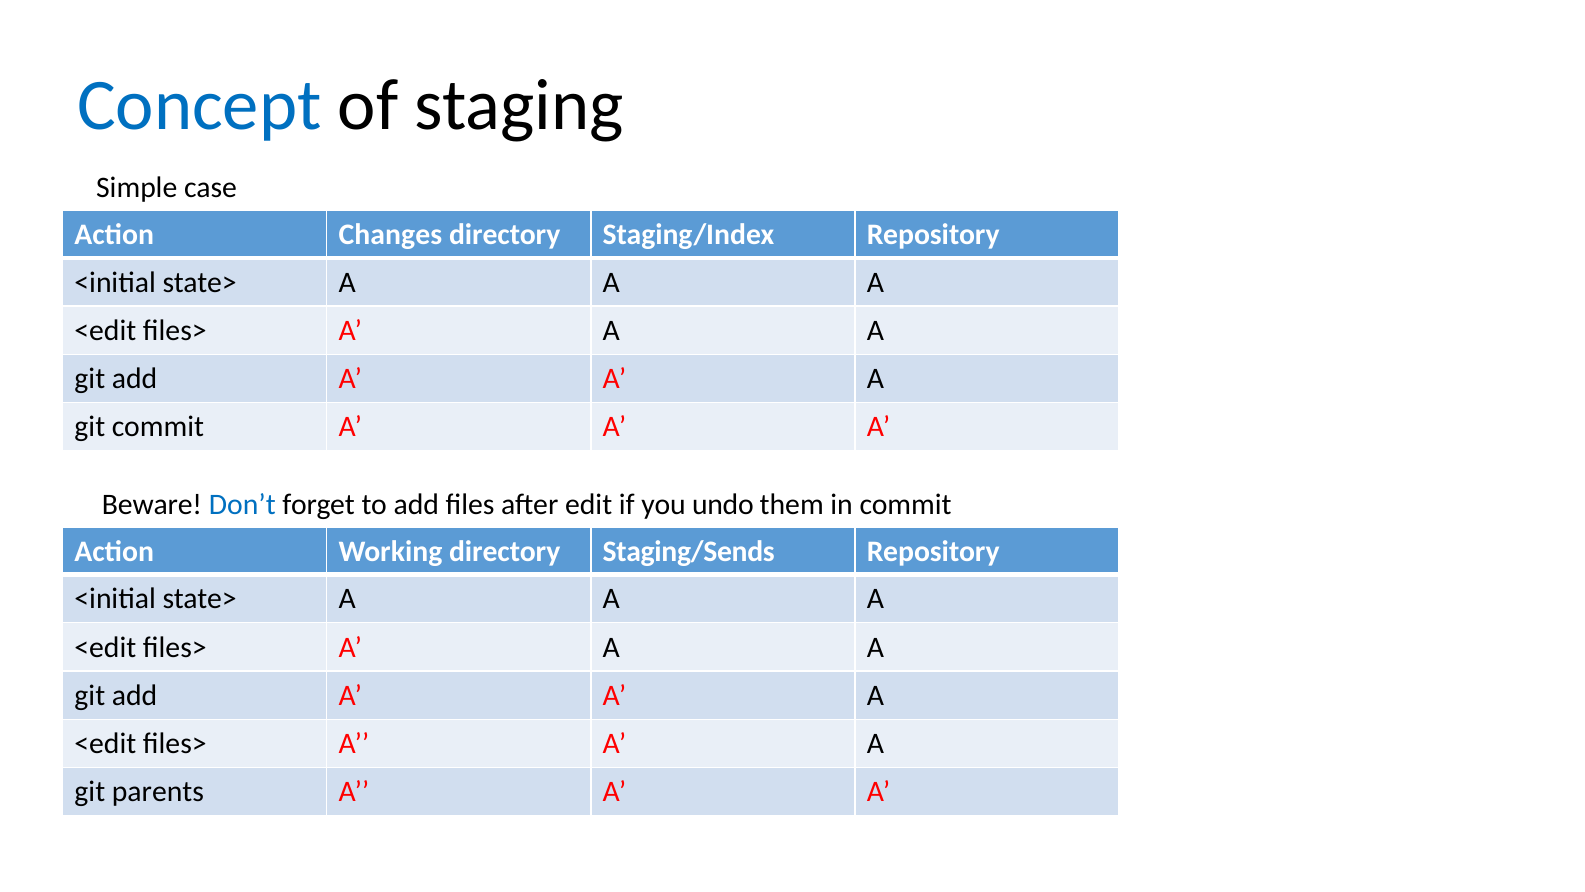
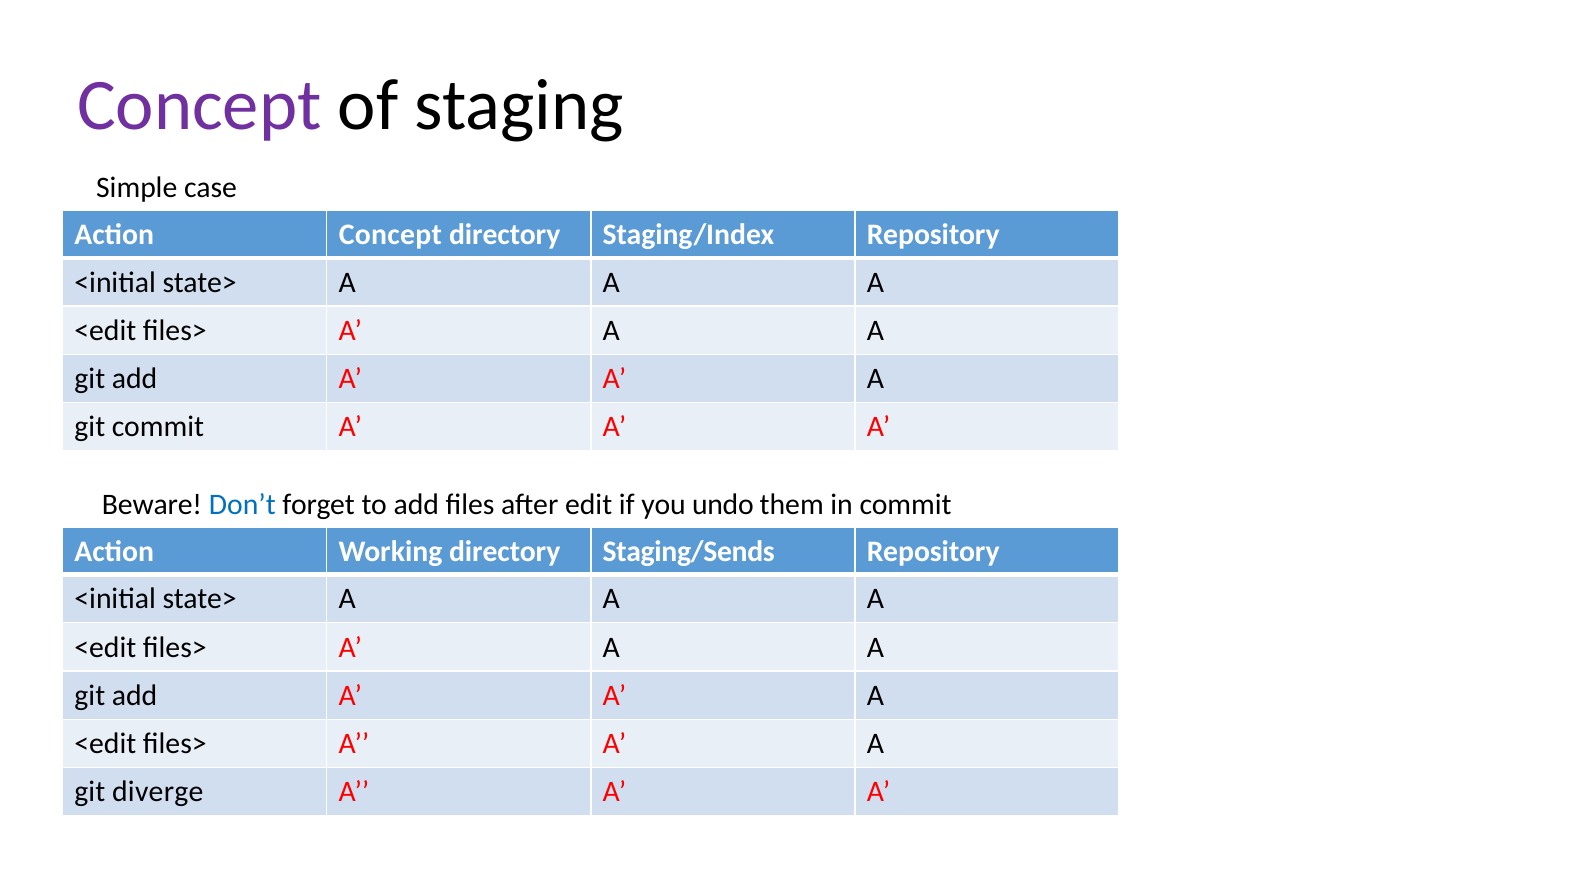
Concept colour: blue -> purple (199, 106)
Action Changes: Changes -> Concept (390, 235)
parents: parents -> diverge (158, 792)
